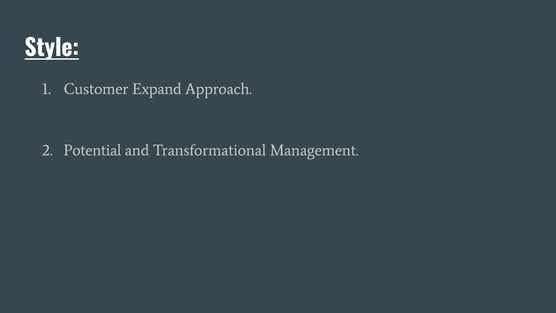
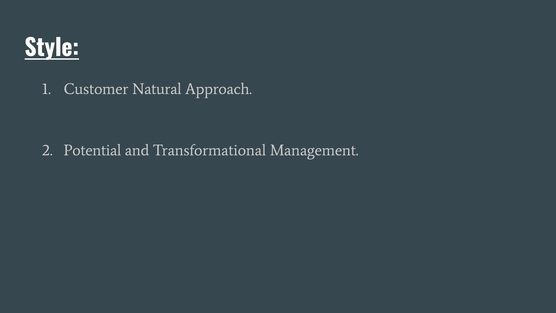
Expand: Expand -> Natural (157, 89)
